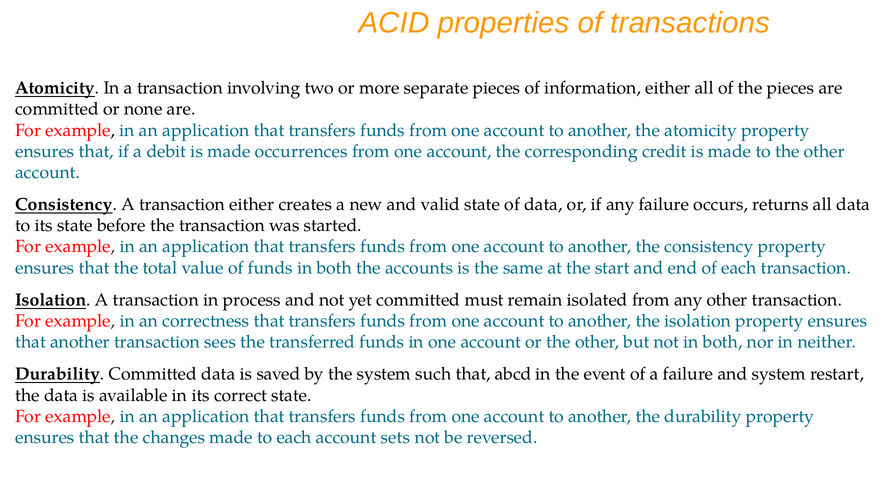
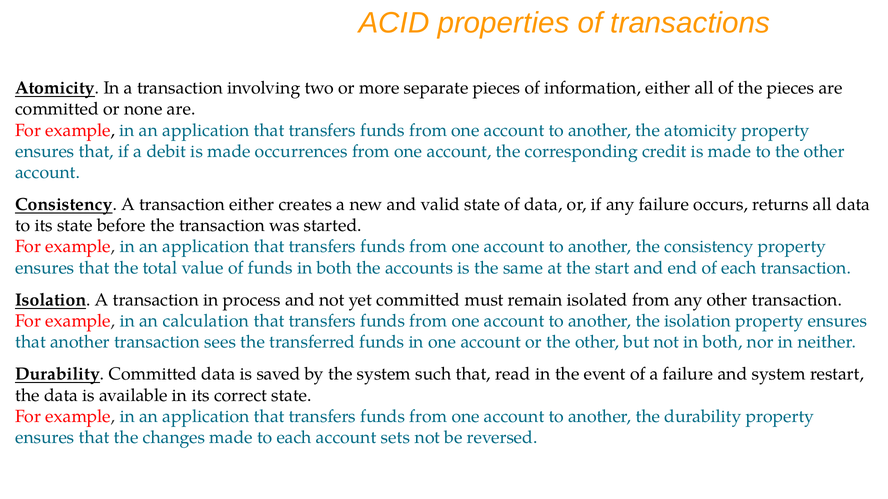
correctness: correctness -> calculation (206, 321)
abcd: abcd -> read (513, 375)
